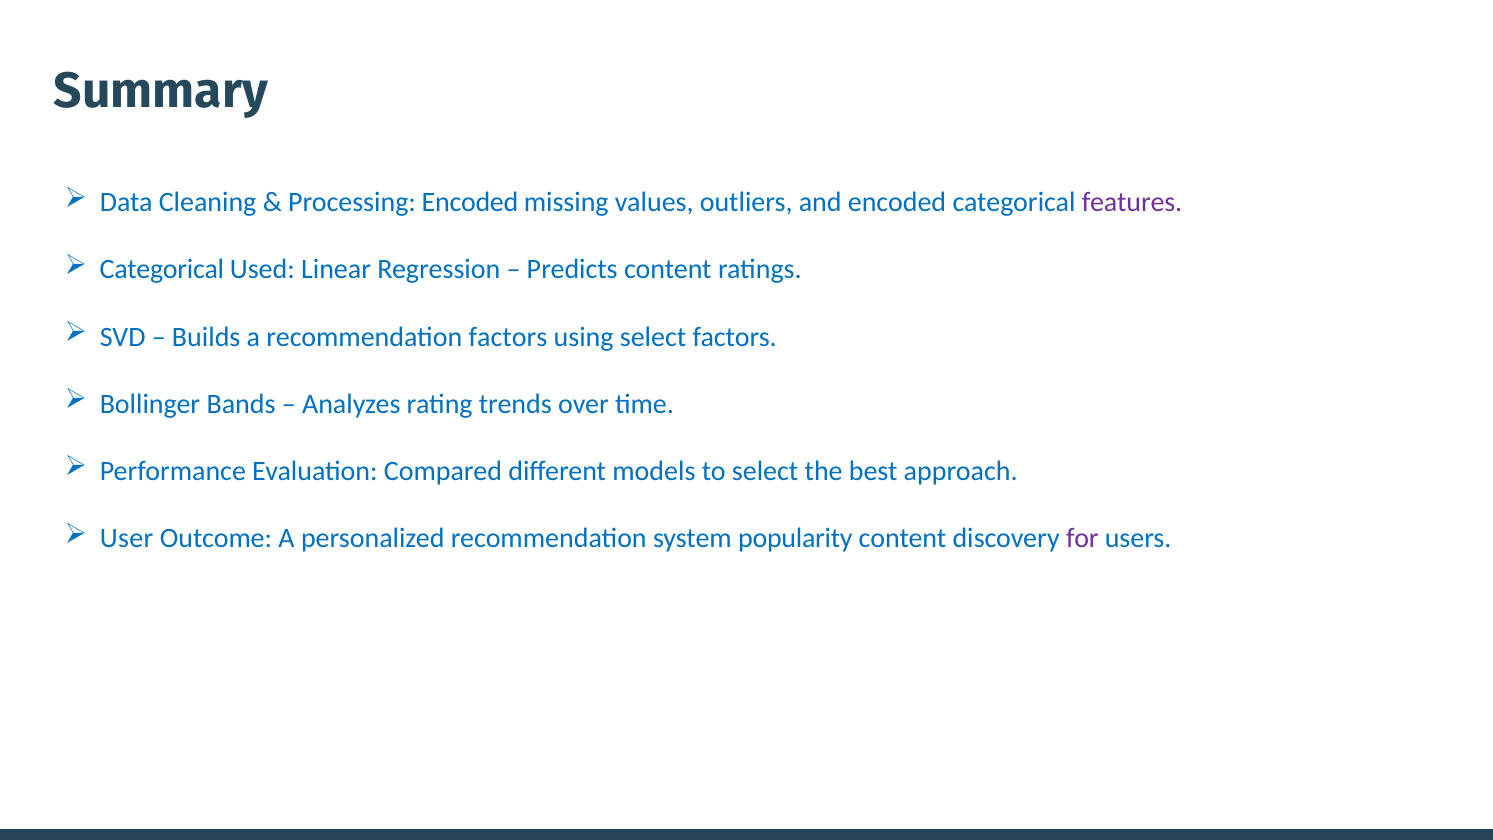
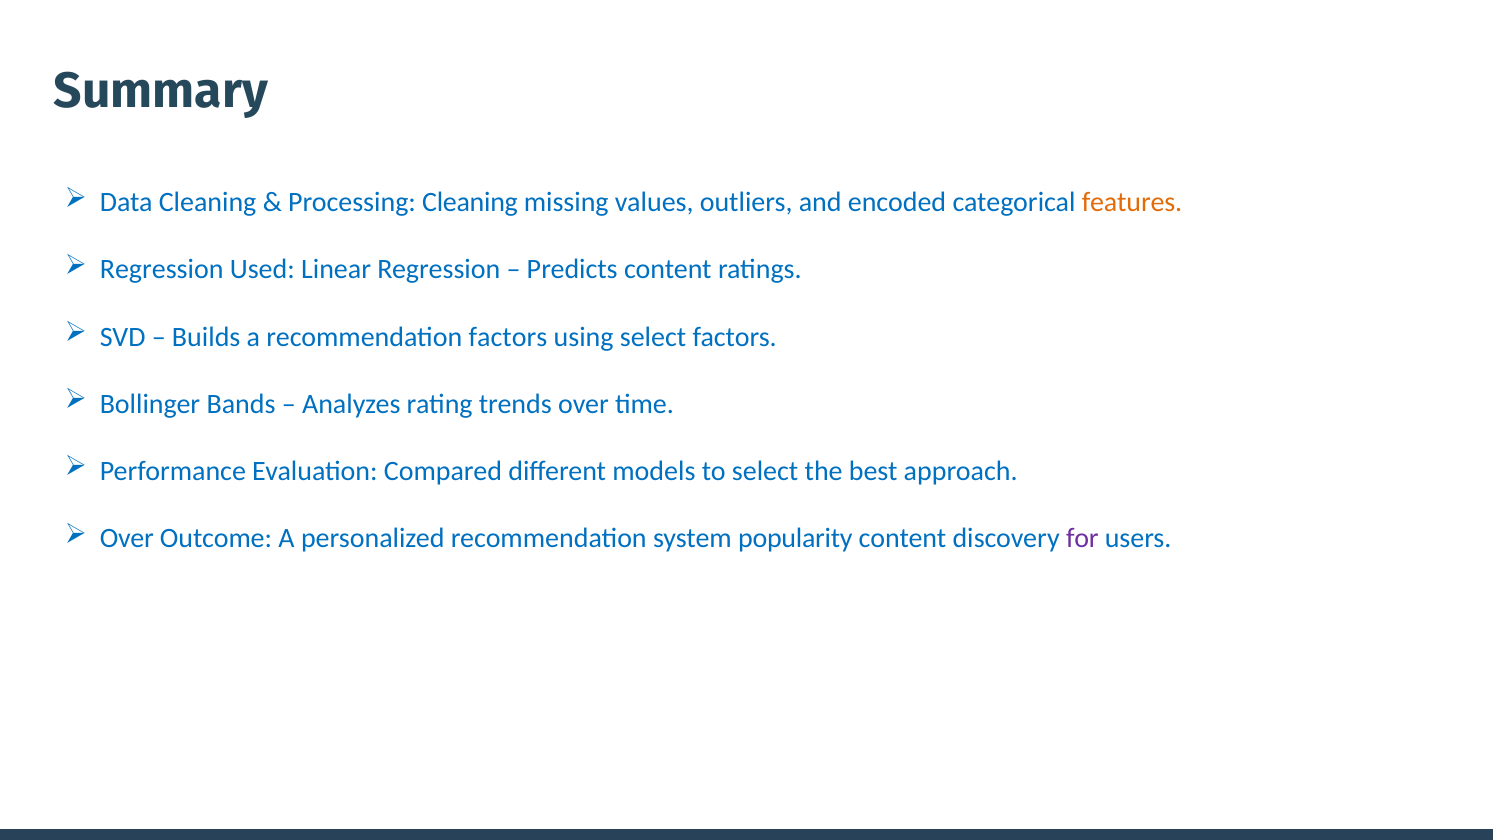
Processing Encoded: Encoded -> Cleaning (470, 202)
features colour: purple -> orange (1132, 202)
Categorical: Categorical -> Regression (162, 270)
User: User -> Over (127, 538)
